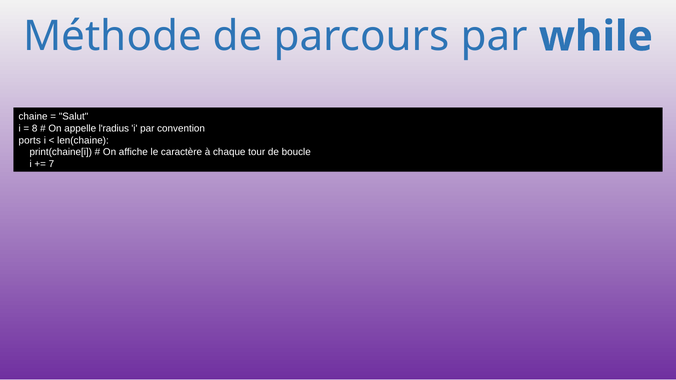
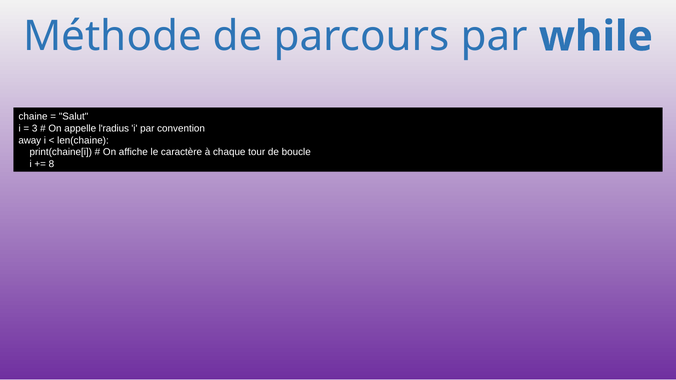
8: 8 -> 3 (35, 129)
ports: ports -> away (30, 140)
7: 7 -> 8 (51, 164)
